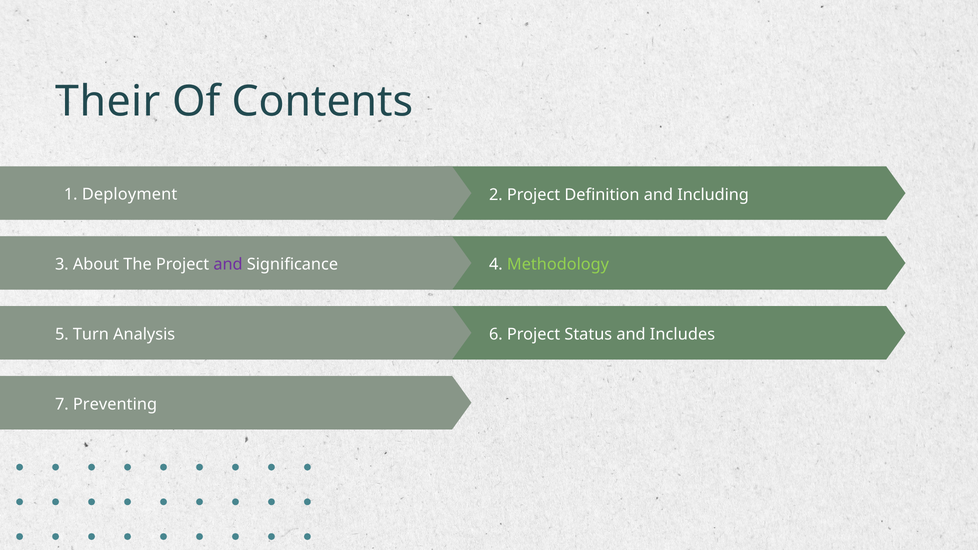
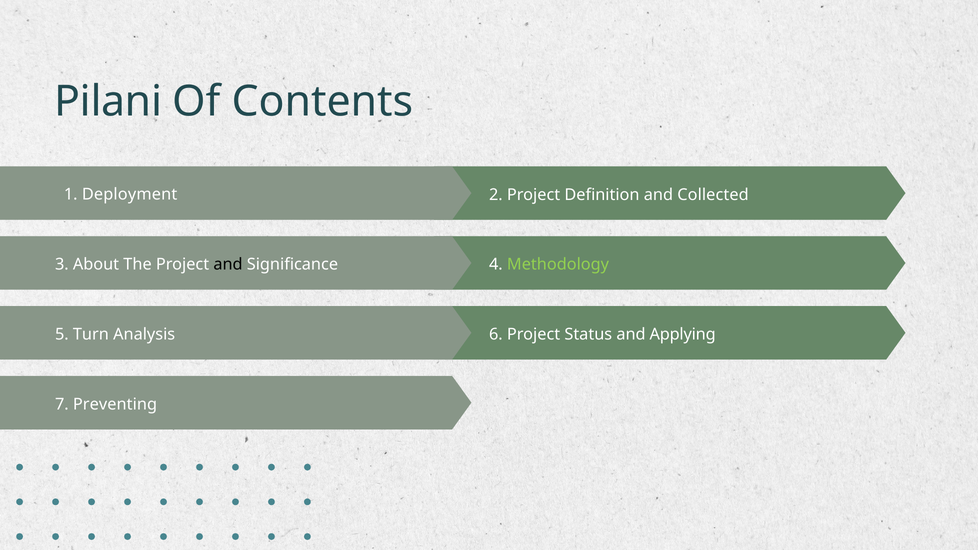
Their: Their -> Pilani (108, 102)
Including: Including -> Collected (713, 195)
and colour: purple -> black (228, 265)
Includes: Includes -> Applying (683, 334)
